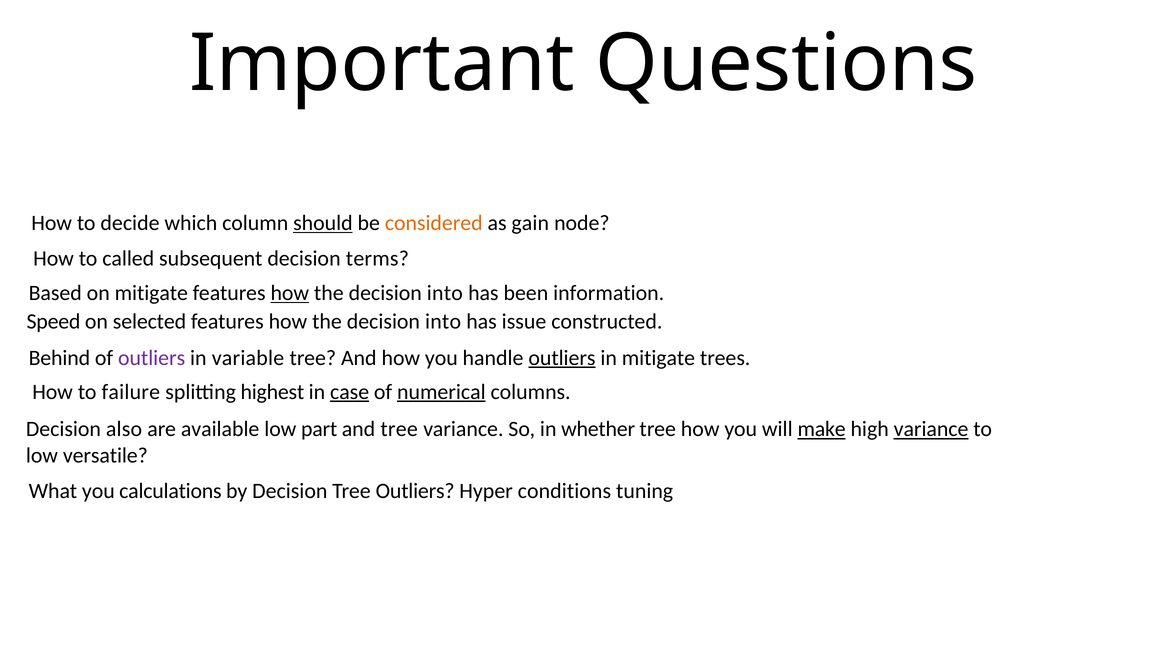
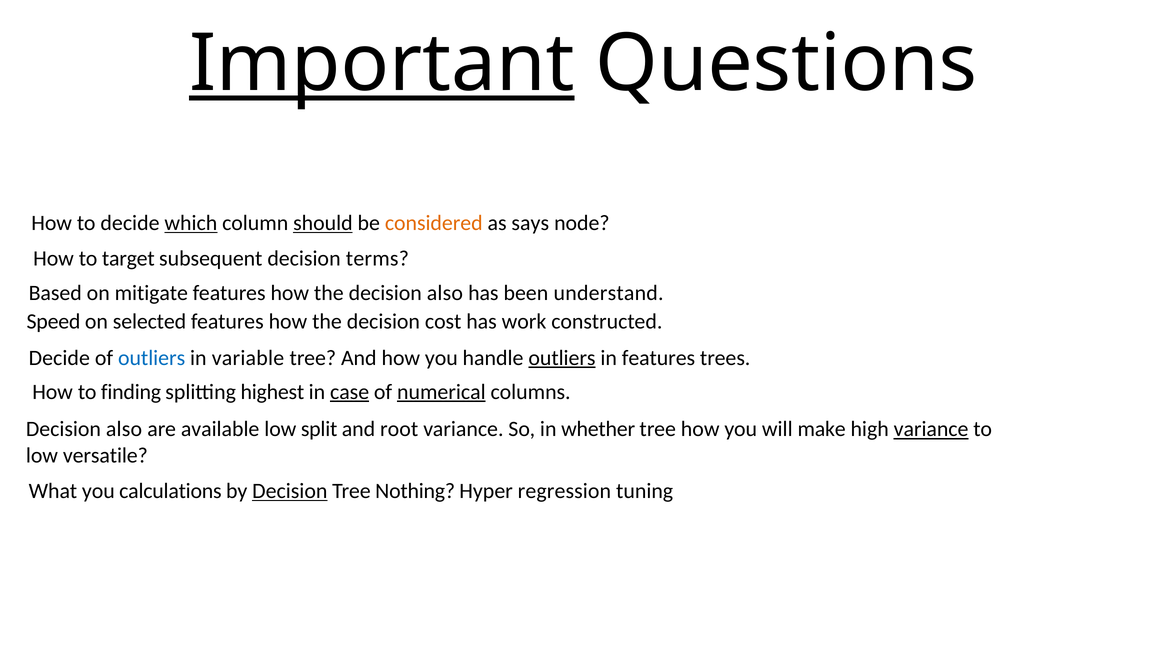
Important underline: none -> present (382, 63)
which underline: none -> present (191, 223)
gain: gain -> says (530, 223)
called: called -> target (128, 258)
how underline: present -> none (290, 293)
into: into -> also (445, 293)
information: information -> understand (609, 293)
into: into -> cost (443, 321)
issue: issue -> work (524, 321)
Behind: Behind -> Decide (59, 357)
outliers colour: purple -> blue (152, 357)
in mitigate: mitigate -> features (658, 357)
failure: failure -> finding (131, 391)
part: part -> split (319, 429)
and tree: tree -> root (399, 429)
make underline: present -> none (822, 429)
Decision underline: none -> present (290, 491)
Tree Outliers: Outliers -> Nothing (415, 491)
conditions: conditions -> regression (564, 491)
